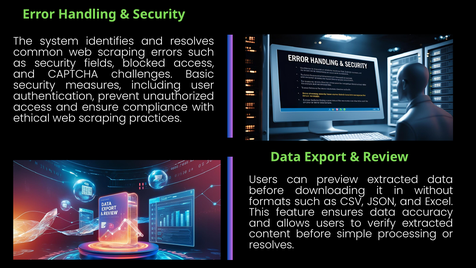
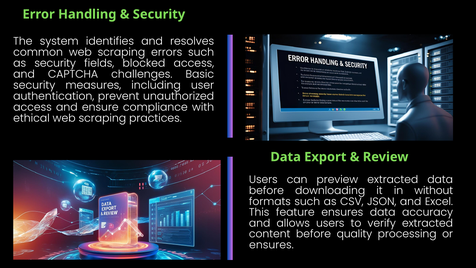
simple: simple -> quality (354, 234)
resolves: resolves -> ensures (271, 245)
